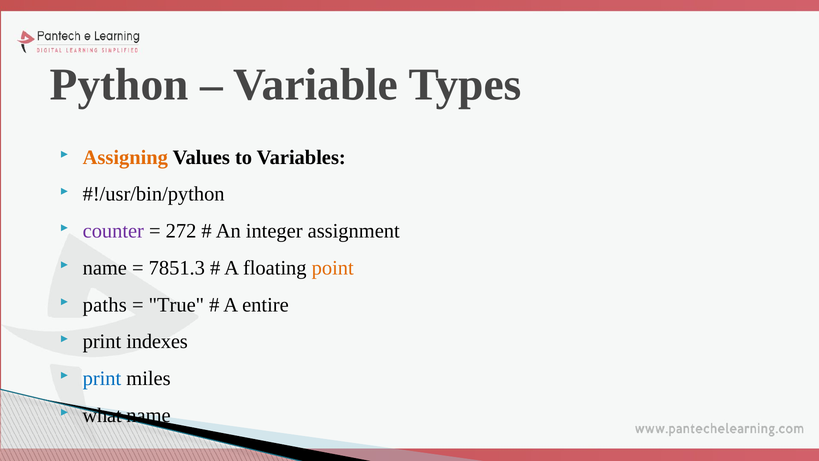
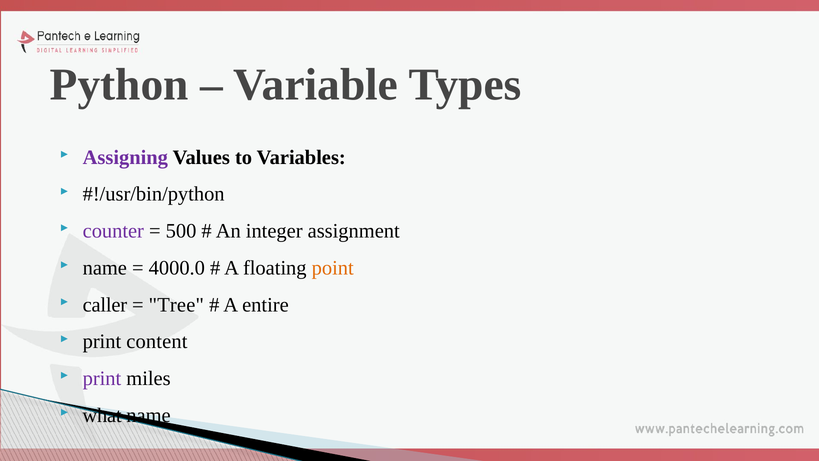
Assigning colour: orange -> purple (125, 157)
272: 272 -> 500 (181, 231)
7851.3: 7851.3 -> 4000.0 (177, 268)
paths: paths -> caller (105, 305)
True: True -> Tree (176, 305)
indexes: indexes -> content (157, 341)
print colour: blue -> purple (102, 378)
